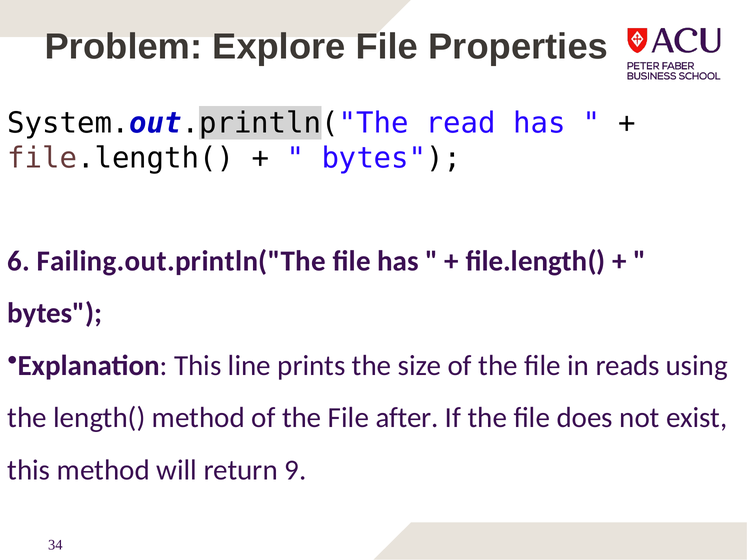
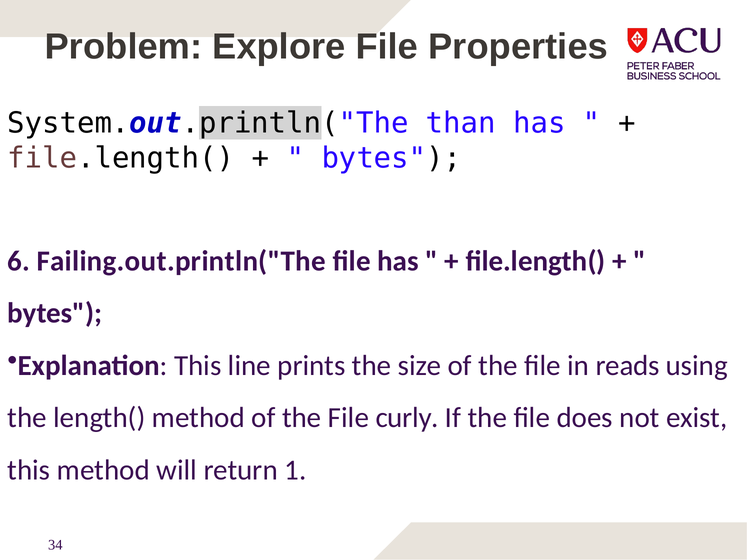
read: read -> than (461, 123)
after: after -> curly (407, 418)
9: 9 -> 1 (295, 470)
